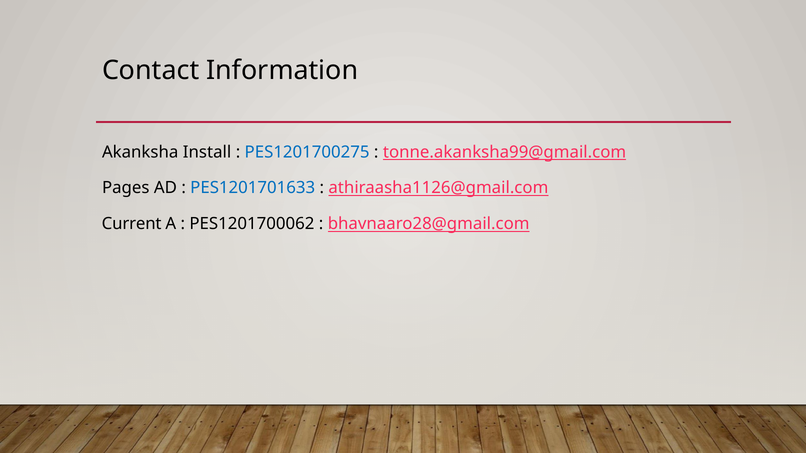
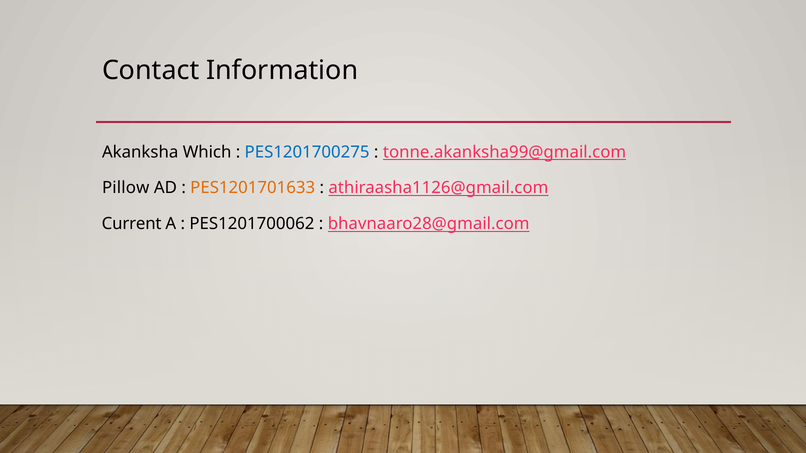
Install: Install -> Which (207, 152)
Pages: Pages -> Pillow (126, 188)
PES1201701633 colour: blue -> orange (253, 188)
